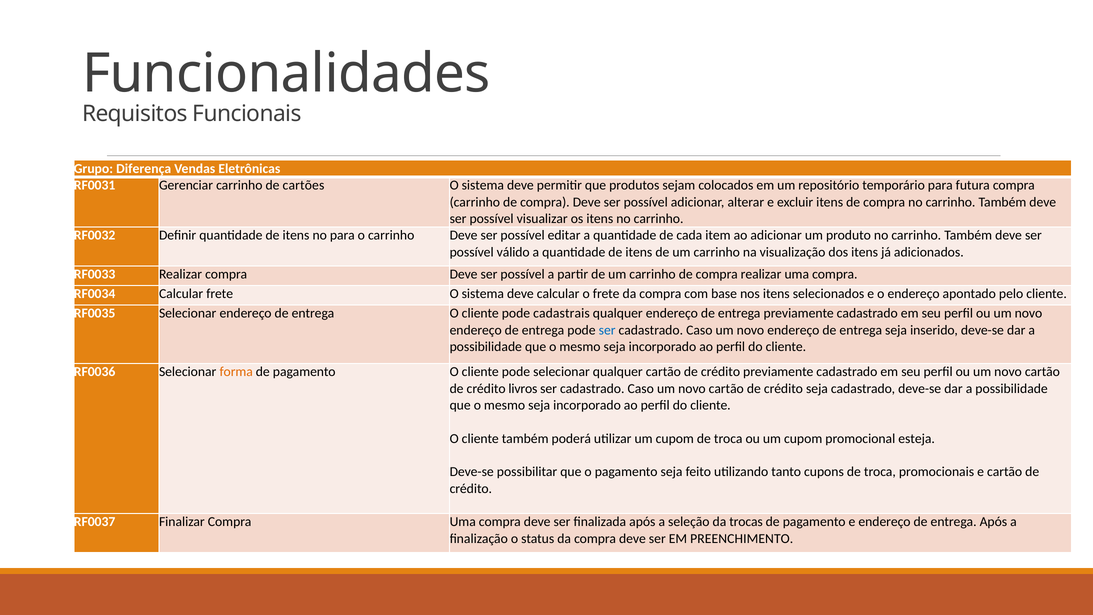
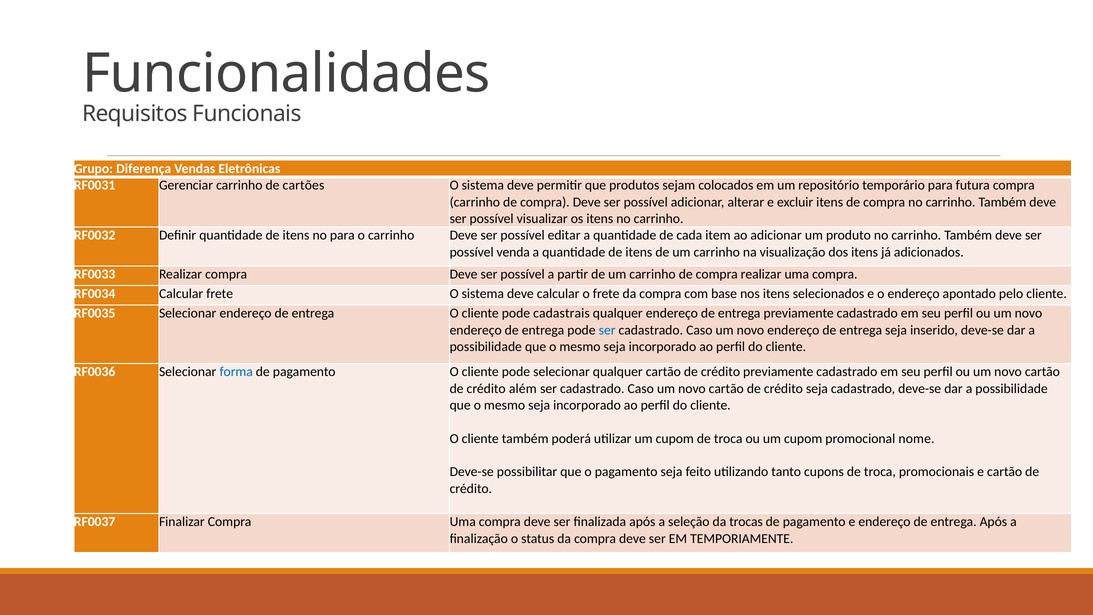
válido: válido -> venda (513, 252)
forma colour: orange -> blue (236, 372)
livros: livros -> além (523, 388)
esteja: esteja -> nome (916, 438)
PREENCHIMENTO: PREENCHIMENTO -> TEMPORIAMENTE (742, 538)
